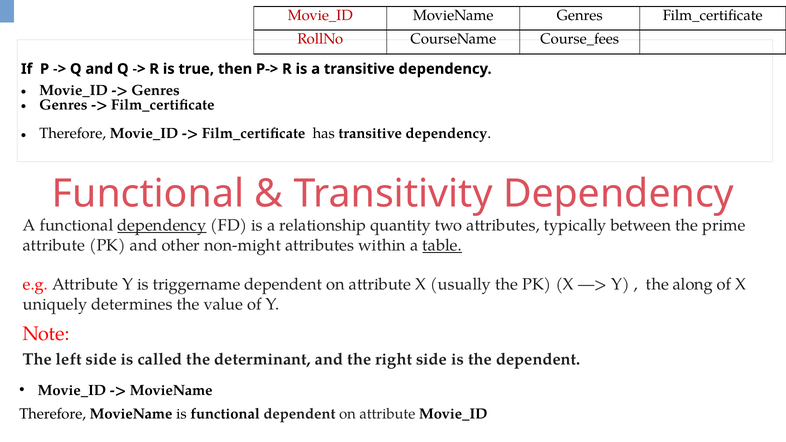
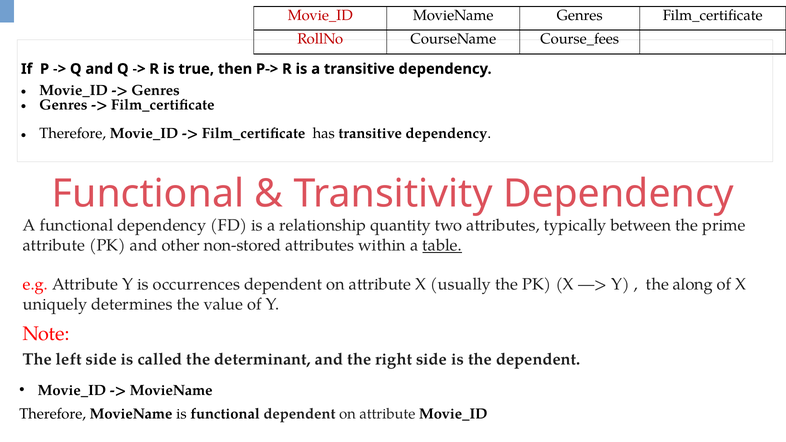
dependency underline: present -> none (162, 226)
non-might: non-might -> non-stored (243, 245)
triggername: triggername -> occurrences (196, 285)
